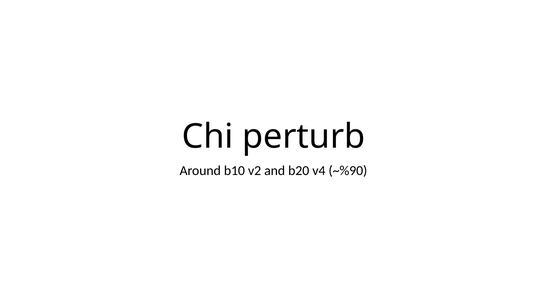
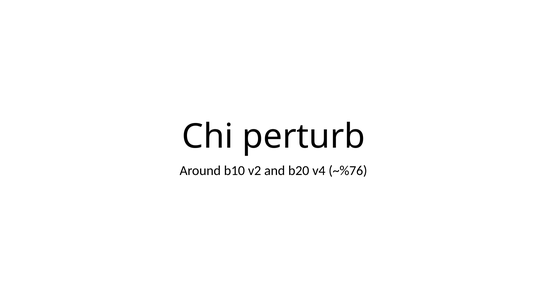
~%90: ~%90 -> ~%76 (348, 171)
